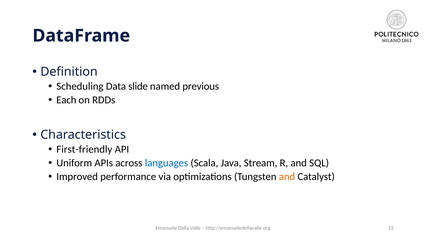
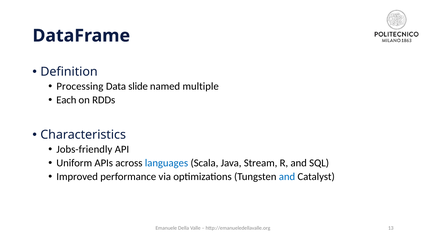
Scheduling: Scheduling -> Processing (80, 87)
previous: previous -> multiple (201, 87)
First-friendly: First-friendly -> Jobs-friendly (84, 150)
and colour: orange -> blue (287, 177)
